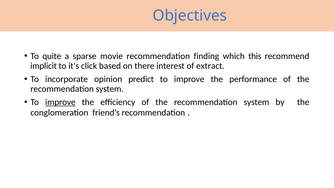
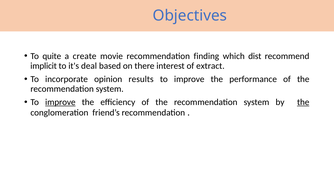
sparse: sparse -> create (85, 56)
this: this -> dist (255, 56)
click: click -> deal (89, 66)
predict: predict -> results (141, 79)
the underline: none -> present (303, 102)
